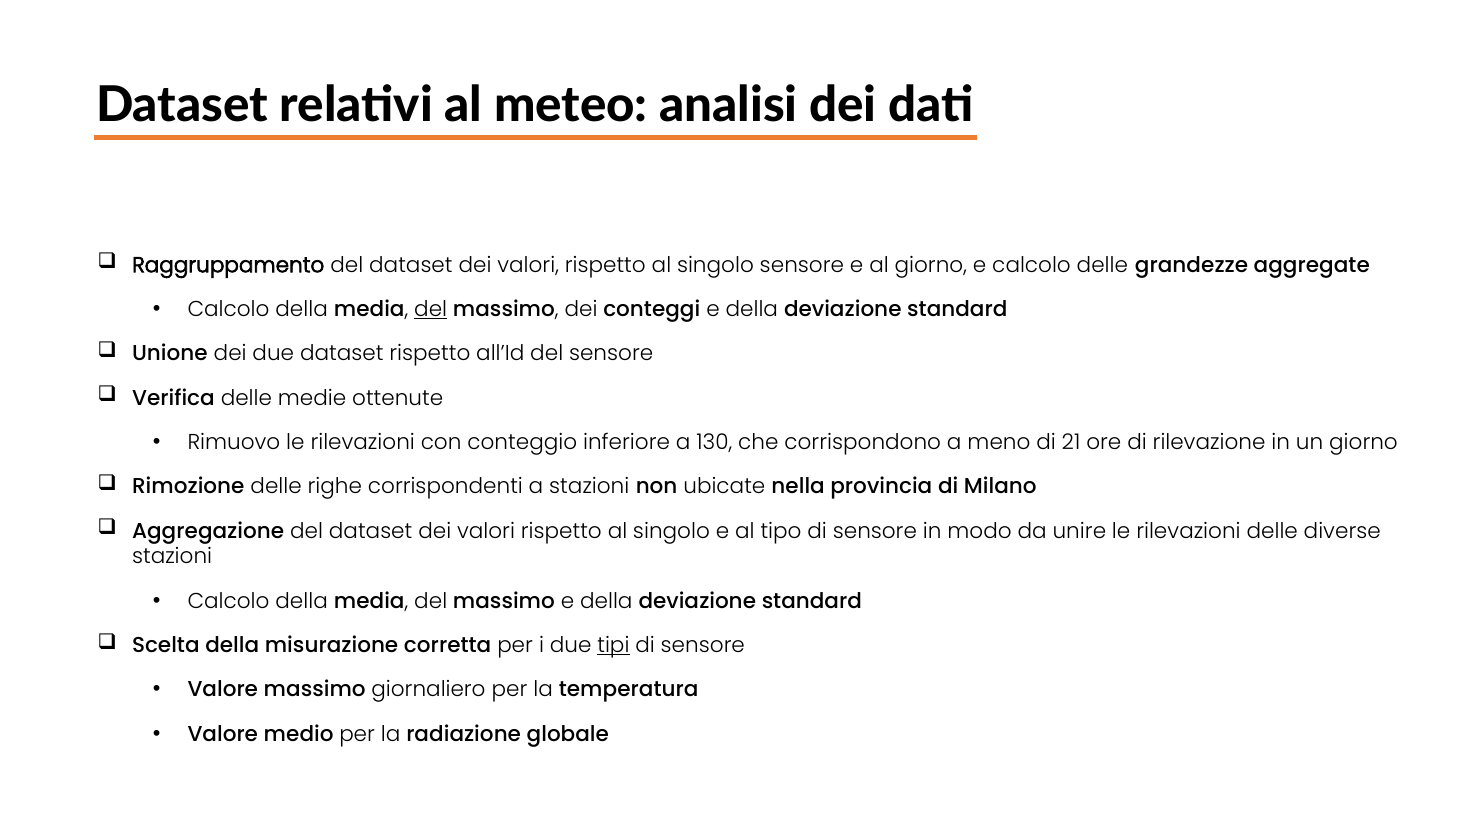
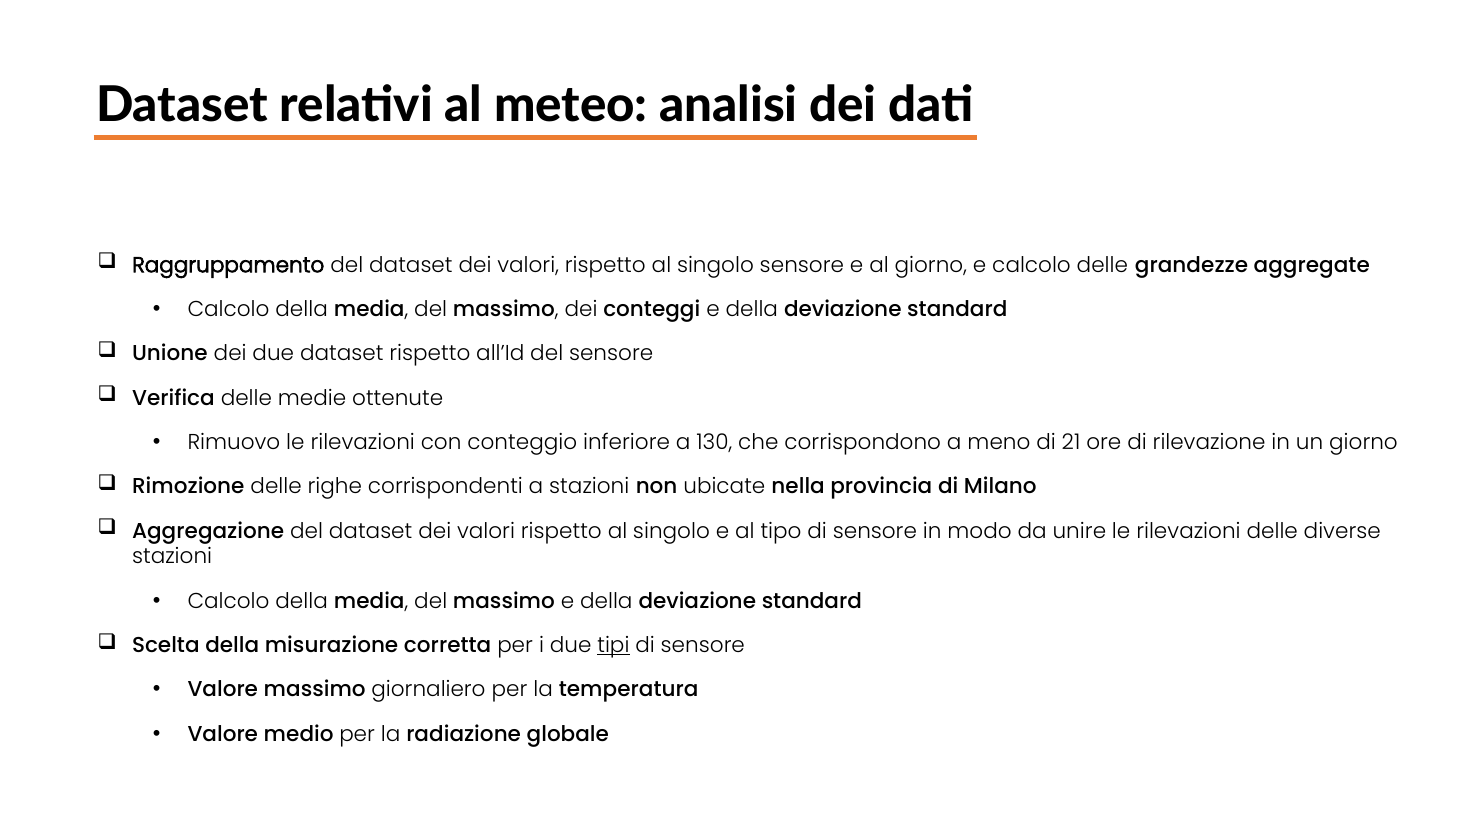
del underline: present -> none (431, 309)
